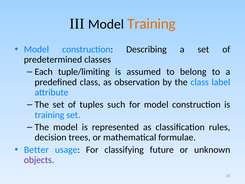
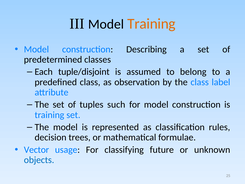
tuple/limiting: tuple/limiting -> tuple/disjoint (84, 72)
Better: Better -> Vector (36, 149)
objects colour: purple -> blue (39, 160)
